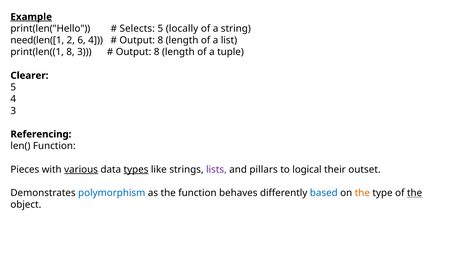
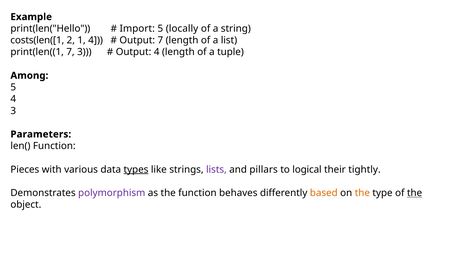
Example underline: present -> none (31, 17)
Selects: Selects -> Import (137, 29)
need(len([1: need(len([1 -> costs(len([1 (37, 40)
6: 6 -> 1 (82, 40)
8: 8 -> 7 (160, 40)
print(len((1 8: 8 -> 7 (70, 52)
8: 8 -> 4 (157, 52)
Clearer: Clearer -> Among (29, 76)
Referencing: Referencing -> Parameters (41, 134)
various underline: present -> none (81, 170)
outset: outset -> tightly (365, 170)
polymorphism colour: blue -> purple (112, 193)
based colour: blue -> orange (324, 193)
